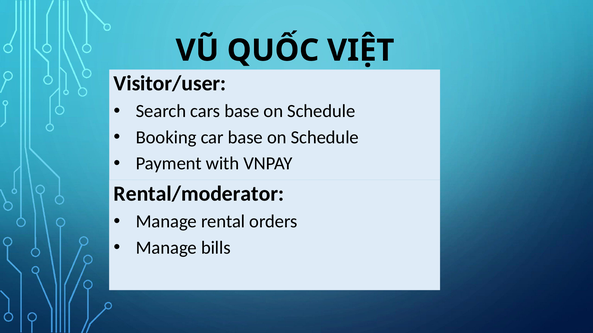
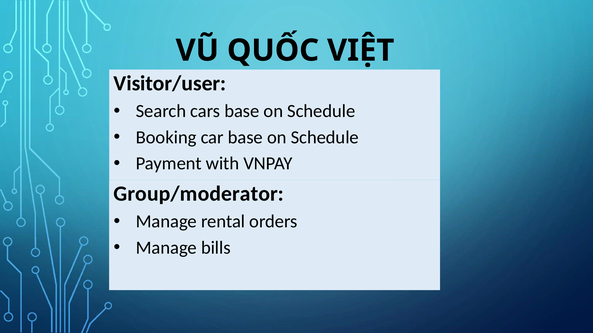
Rental/moderator: Rental/moderator -> Group/moderator (199, 194)
